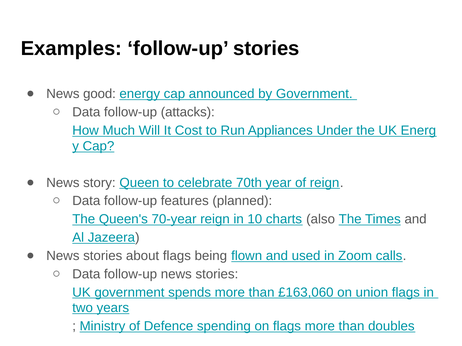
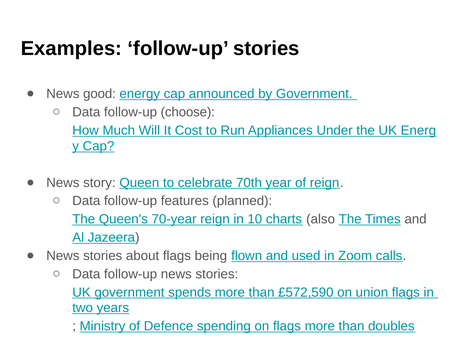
attacks: attacks -> choose (188, 112)
£163,060: £163,060 -> £572,590 (306, 293)
